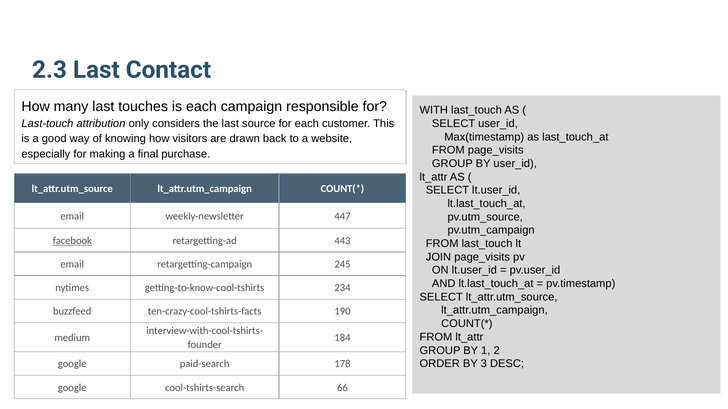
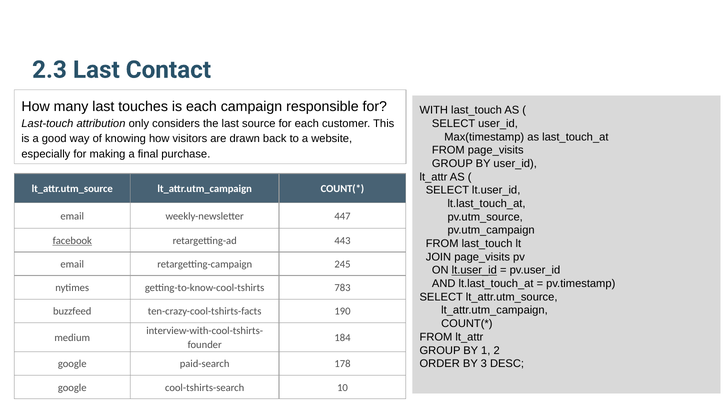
lt.user_id underline: none -> present (474, 271)
234: 234 -> 783 (343, 288)
66: 66 -> 10 (342, 388)
